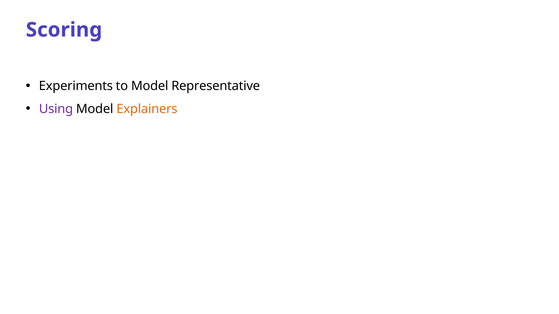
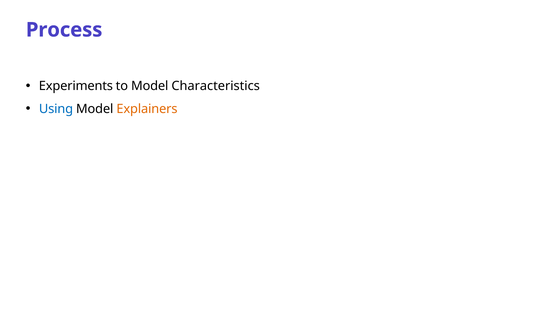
Scoring: Scoring -> Process (64, 30)
Representative: Representative -> Characteristics (216, 86)
Using colour: purple -> blue (56, 109)
